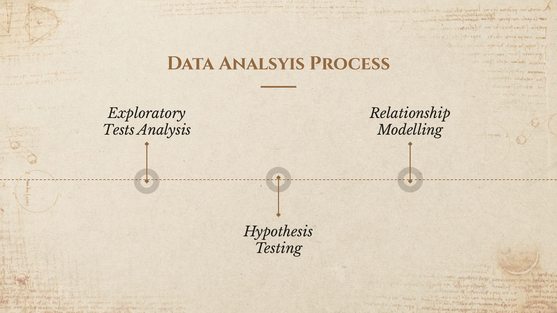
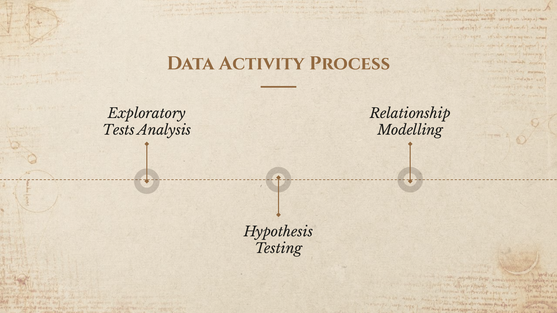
Analsyis: Analsyis -> Activity (262, 63)
